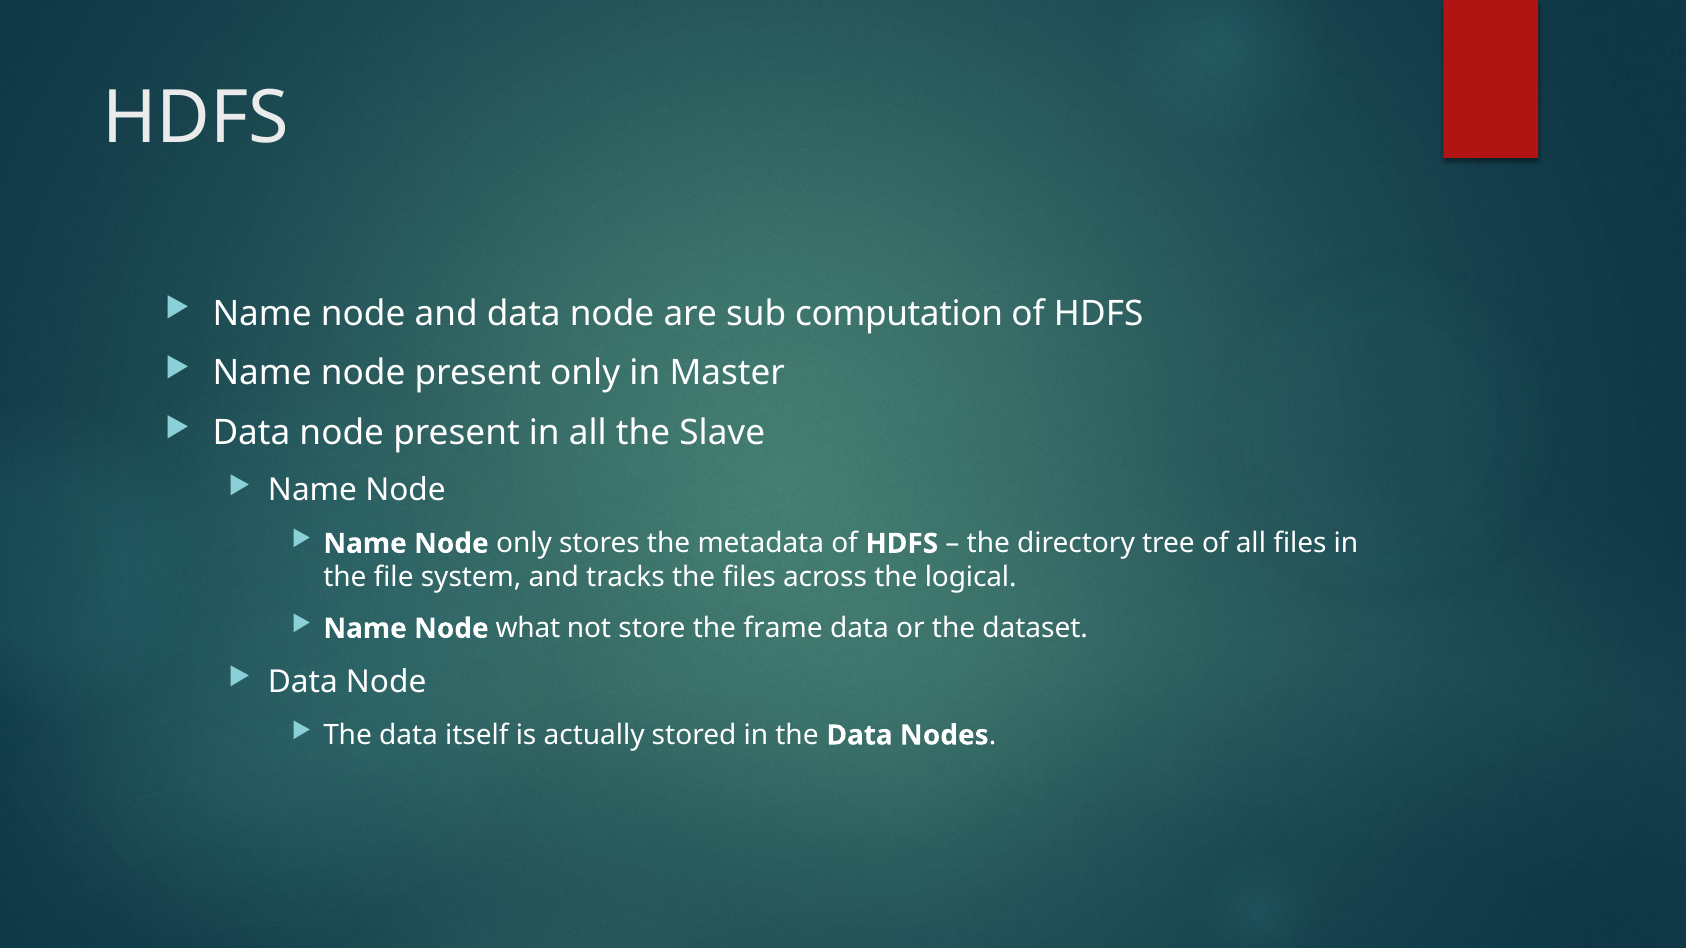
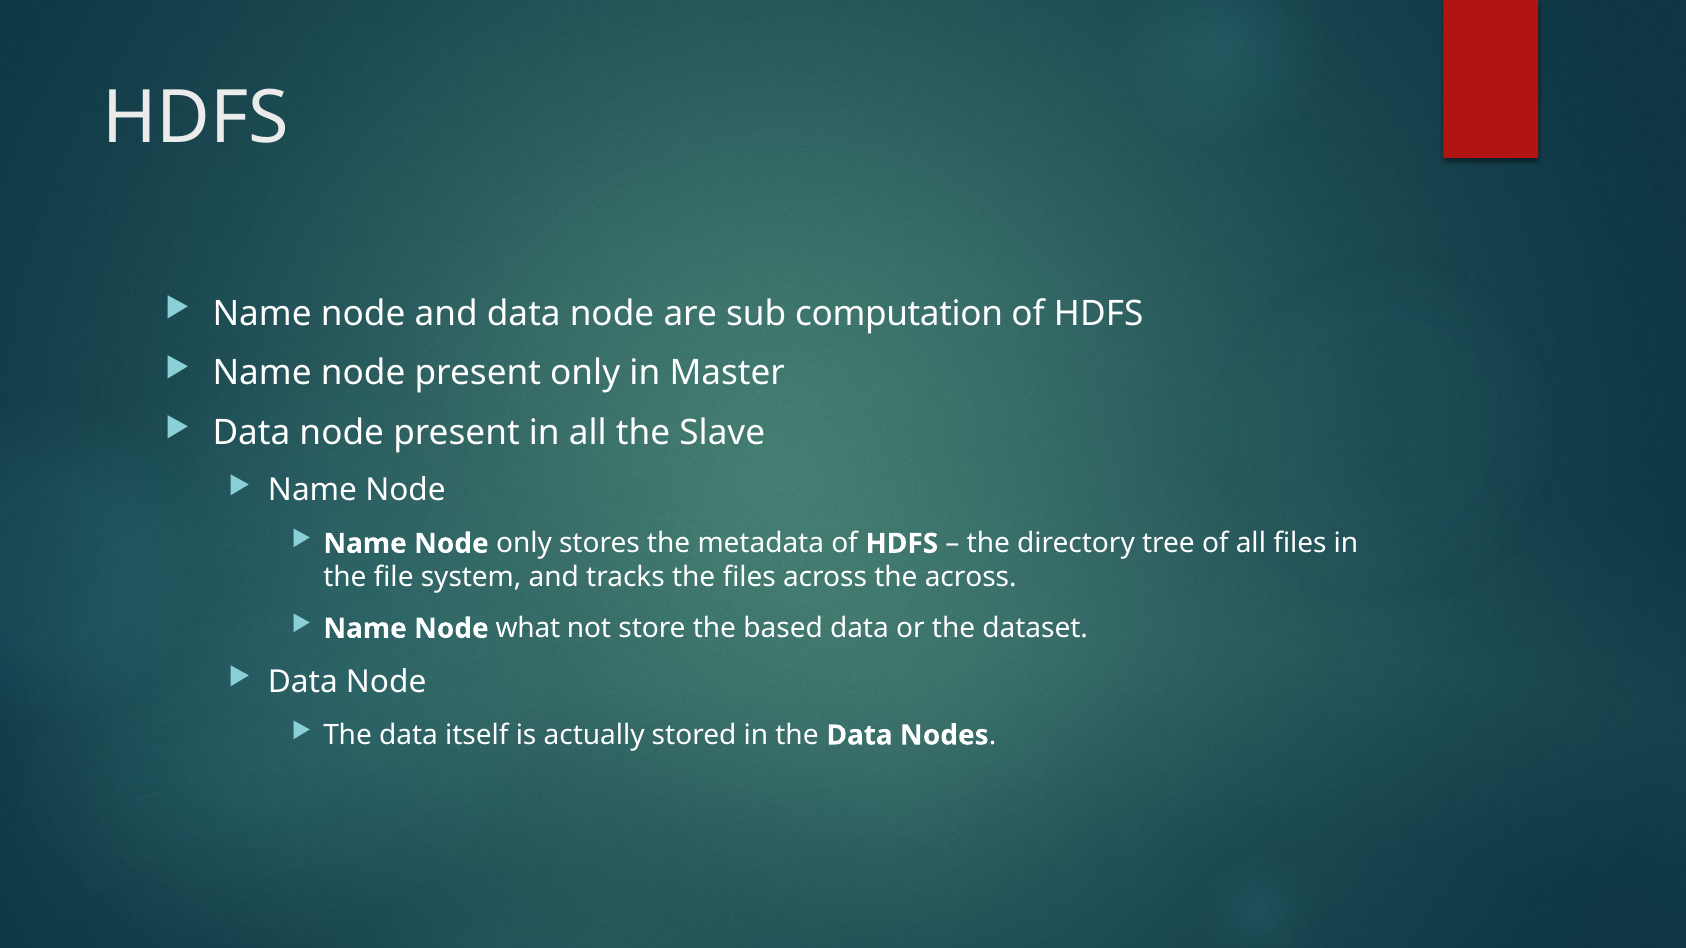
the logical: logical -> across (971, 577)
frame: frame -> based (783, 629)
